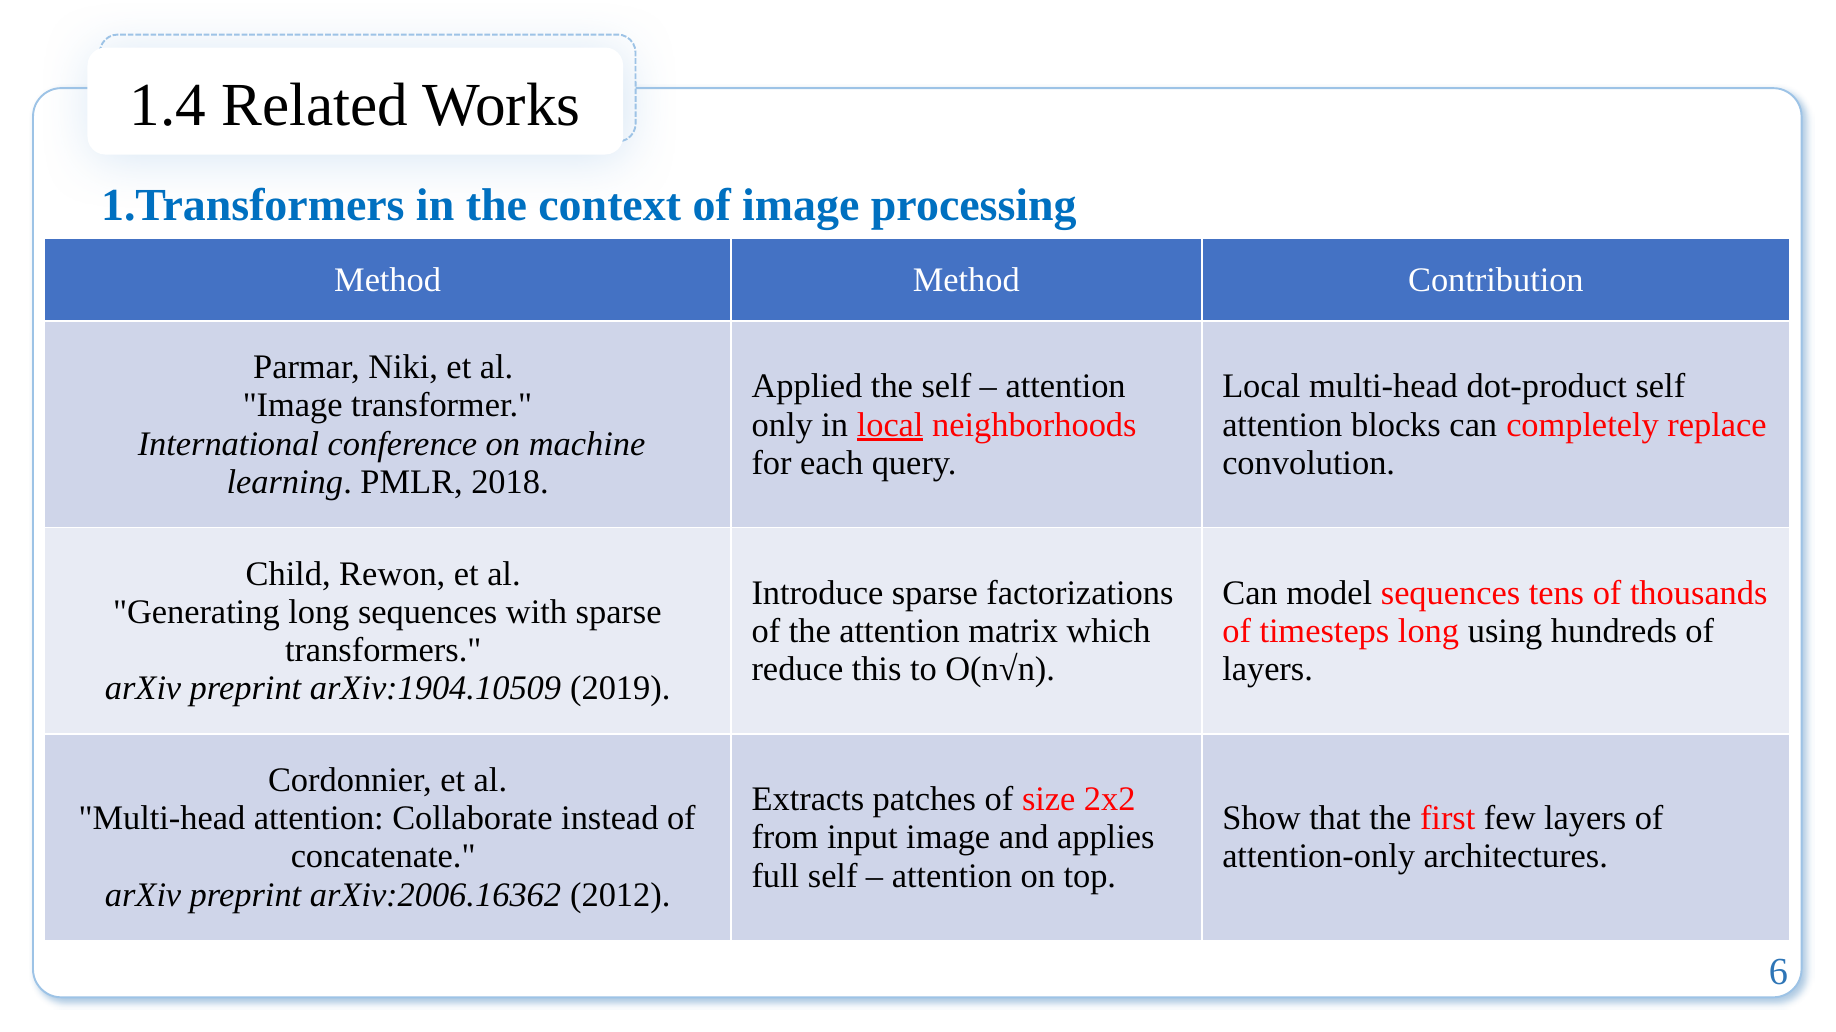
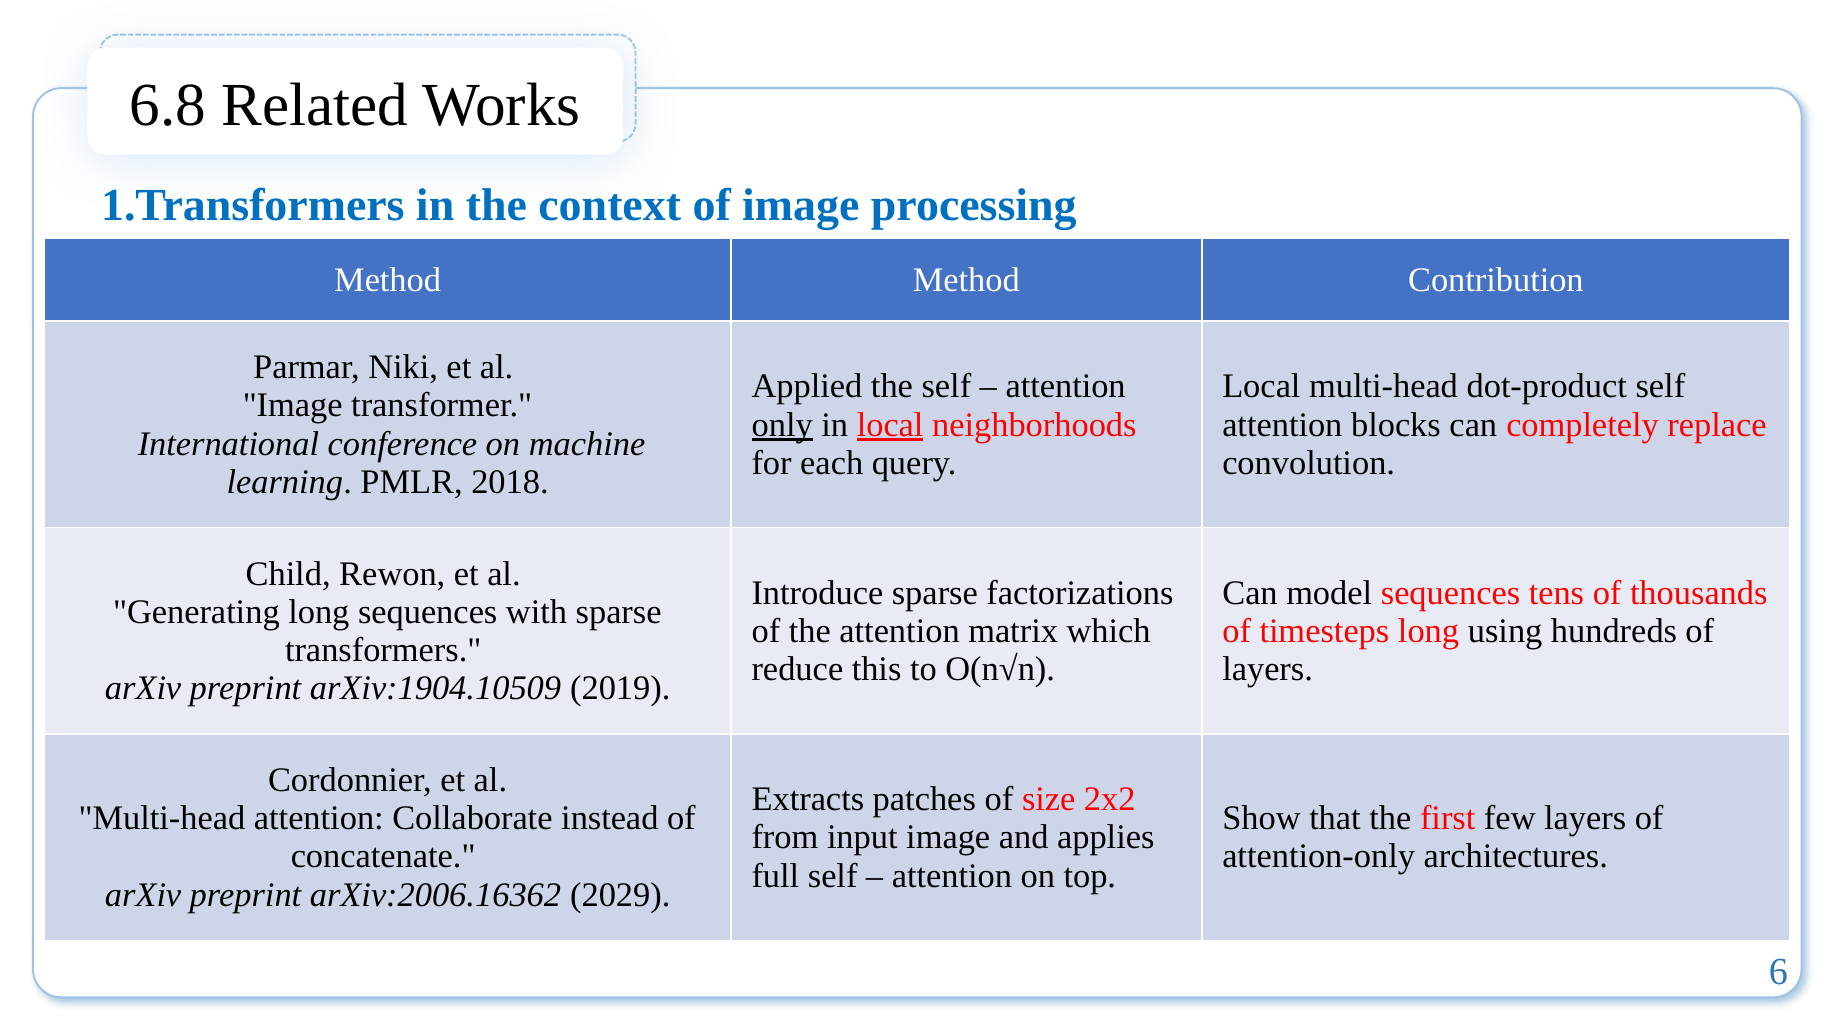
1.4: 1.4 -> 6.8 (168, 105)
only underline: none -> present (782, 425)
2012: 2012 -> 2029 (620, 895)
